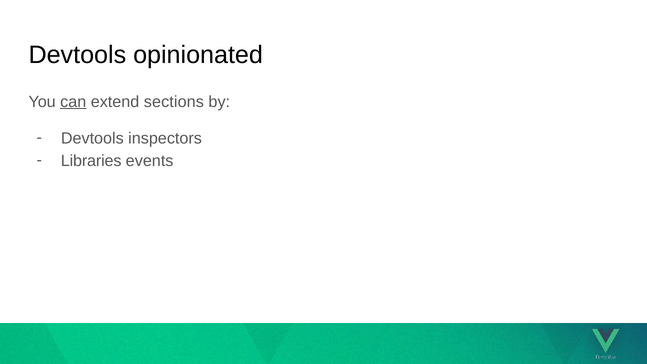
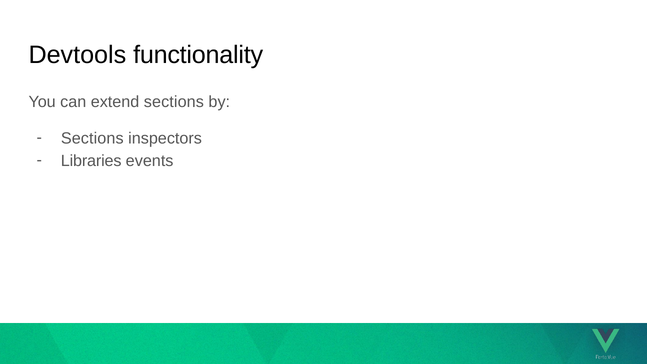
opinionated: opinionated -> functionality (198, 55)
can underline: present -> none (73, 102)
Devtools: Devtools -> Sections (92, 138)
